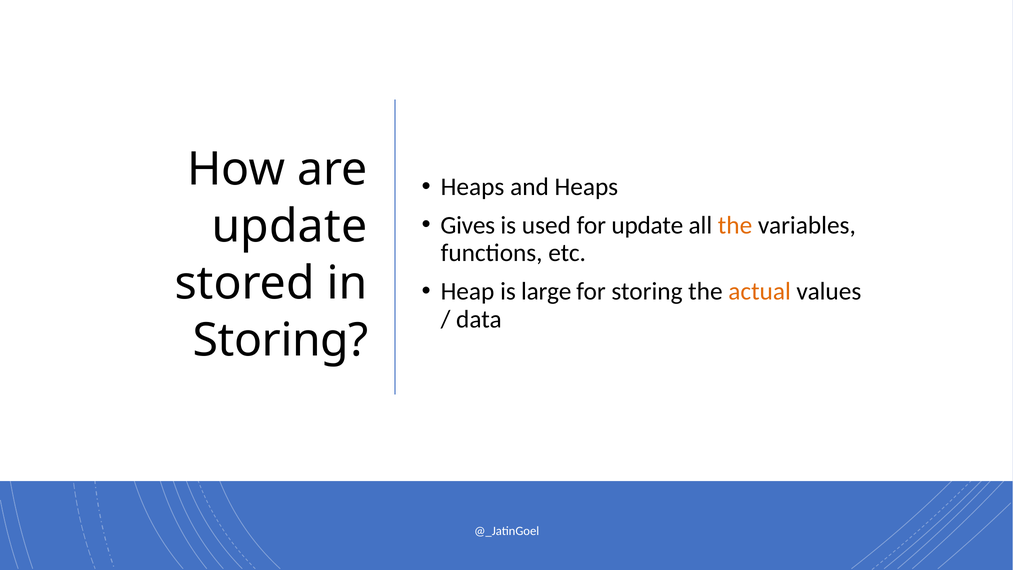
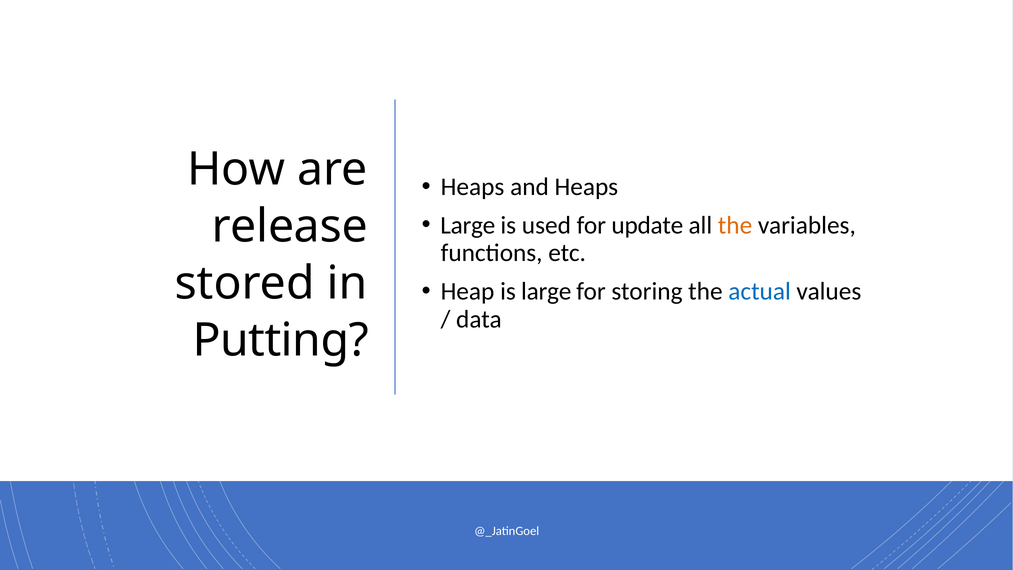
Gives: Gives -> Large (468, 225)
update: update -> release (290, 226)
actual colour: orange -> blue (760, 291)
Storing: Storing -> Putting (281, 340)
